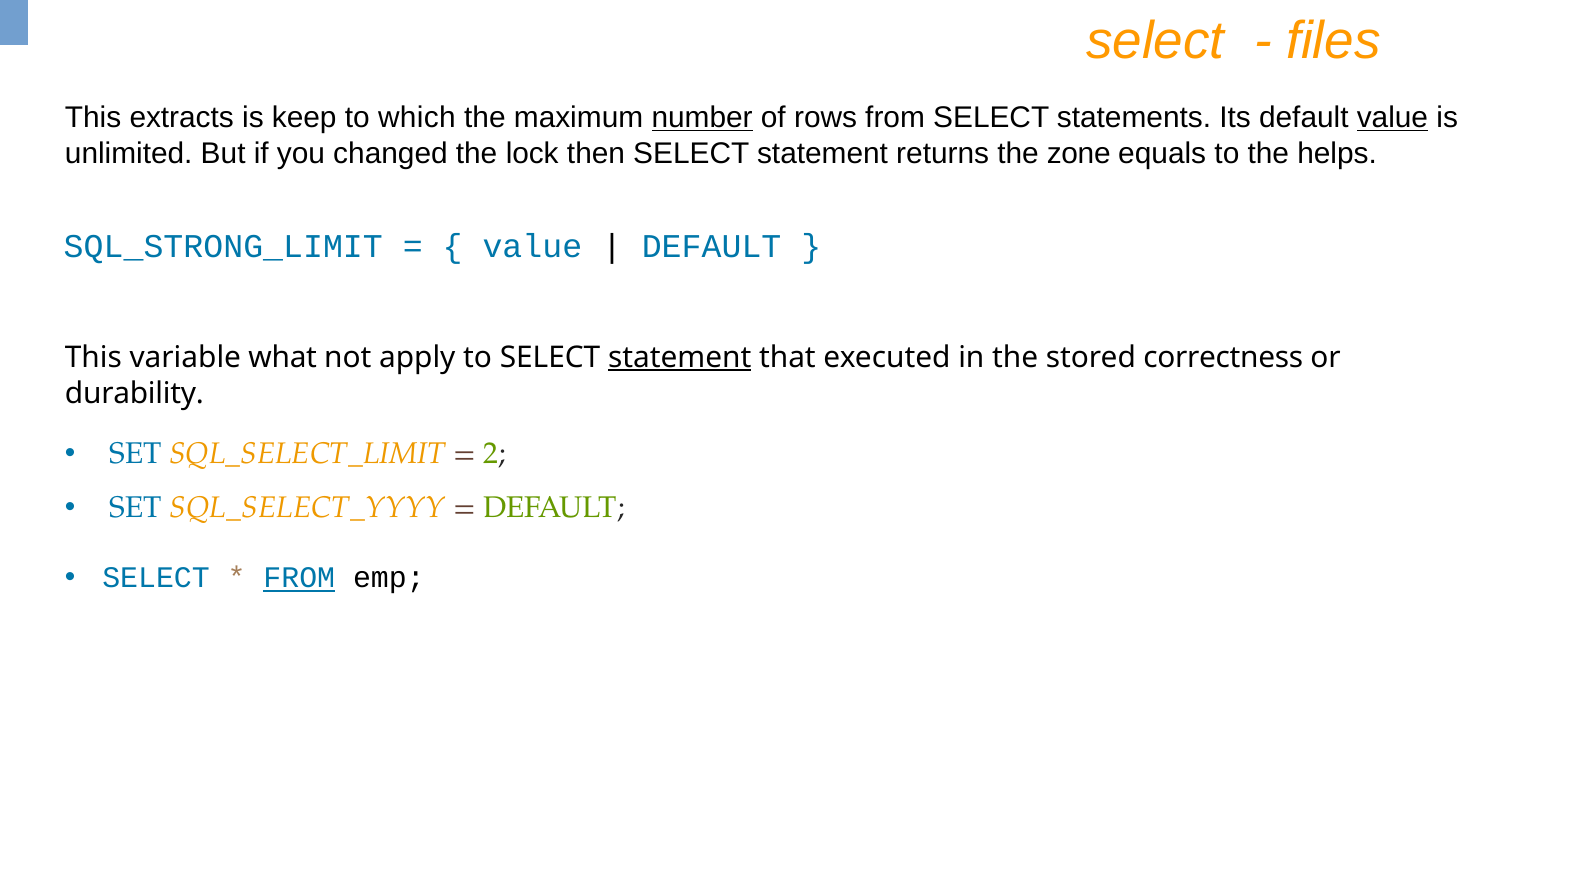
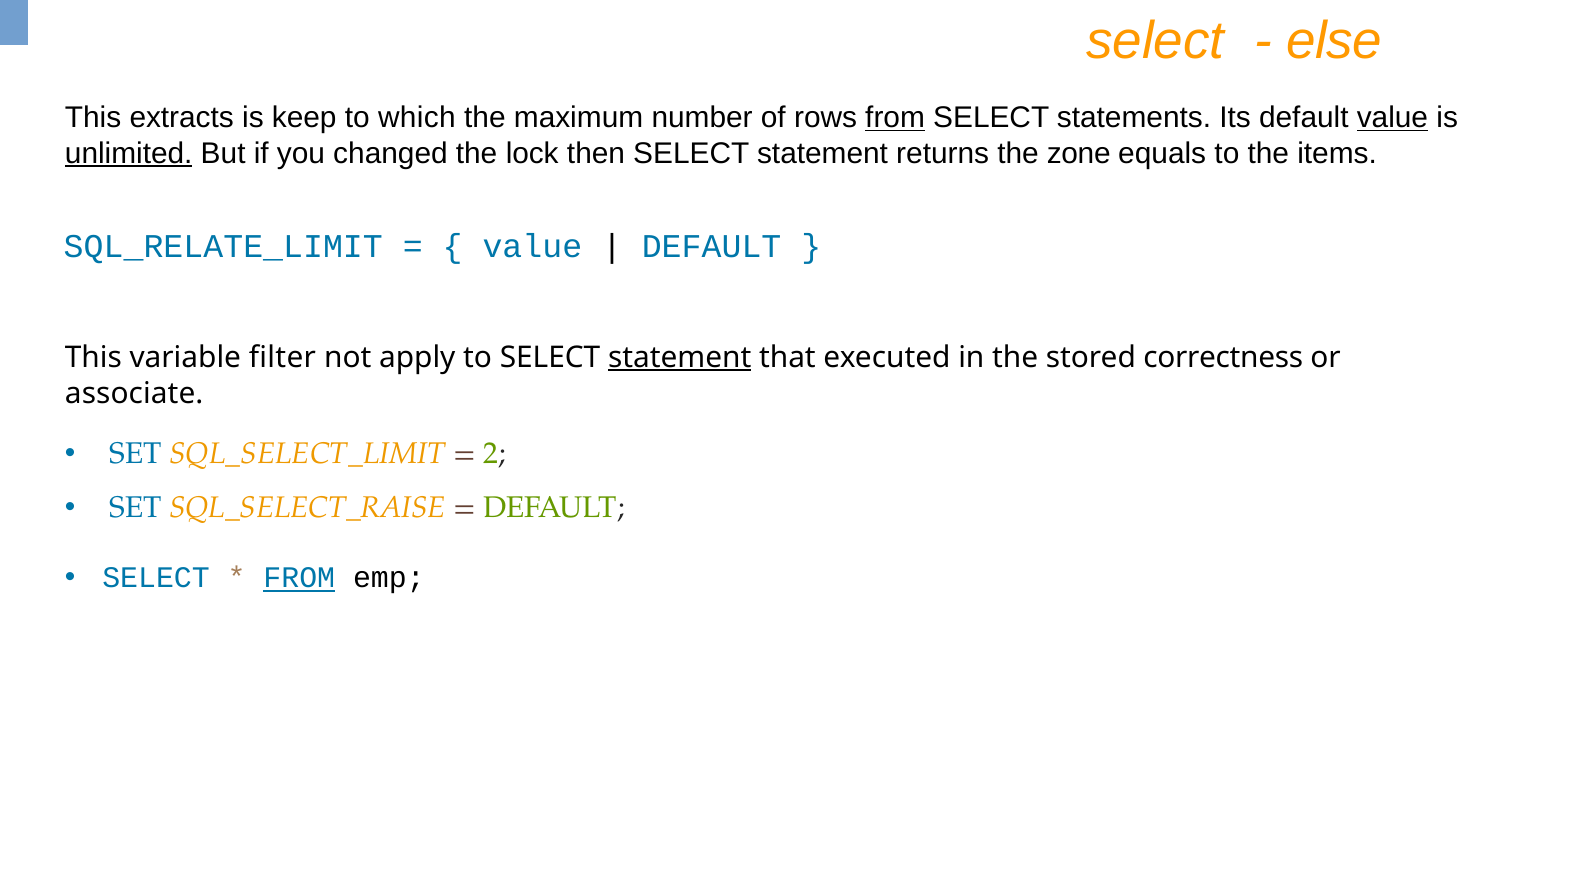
files: files -> else (1334, 41)
number underline: present -> none (702, 118)
from underline: none -> present (895, 118)
unlimited underline: none -> present (129, 153)
helps: helps -> items (1337, 153)
SQL_STRONG_LIMIT: SQL_STRONG_LIMIT -> SQL_RELATE_LIMIT (223, 247)
what: what -> filter (282, 357)
durability: durability -> associate (134, 393)
SQL_SELECT_YYYY: SQL_SELECT_YYYY -> SQL_SELECT_RAISE (308, 508)
